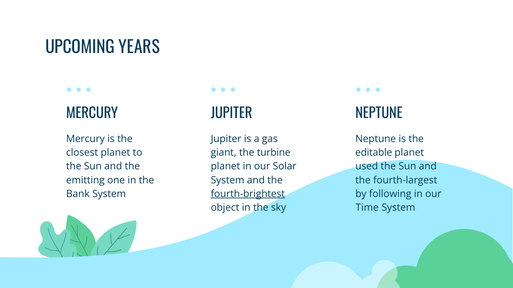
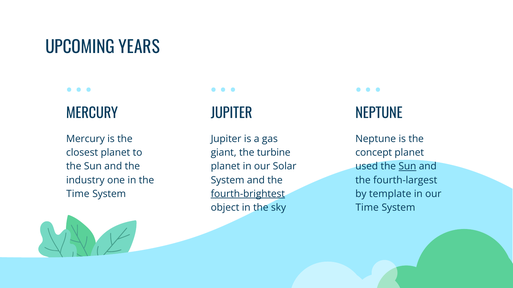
editable: editable -> concept (374, 153)
Sun underline: none -> present (407, 167)
emitting: emitting -> industry (85, 180)
Bank: Bank -> Time (78, 194)
following: following -> template (390, 194)
